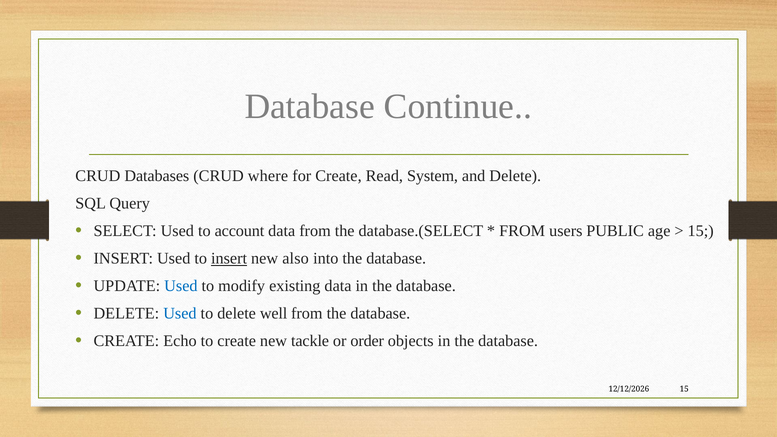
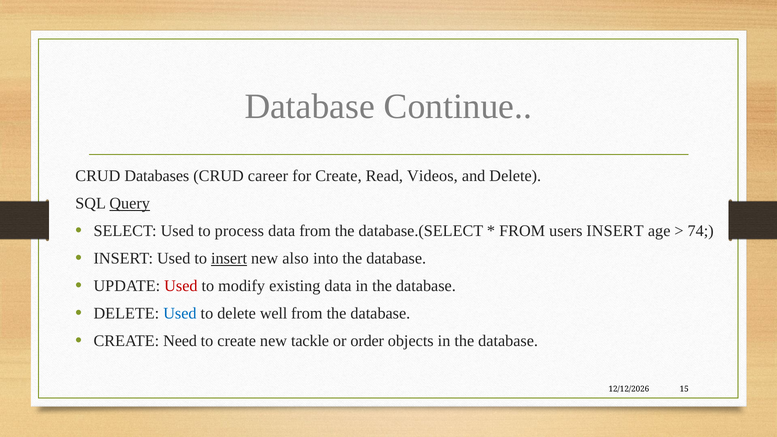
where: where -> career (268, 176)
System: System -> Videos (432, 176)
Query underline: none -> present (130, 203)
account: account -> process (239, 231)
users PUBLIC: PUBLIC -> INSERT (615, 231)
15: 15 -> 74 (701, 231)
Used colour: blue -> red (181, 286)
Echo: Echo -> Need (180, 341)
